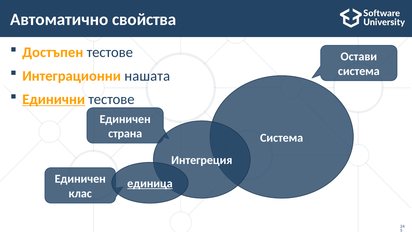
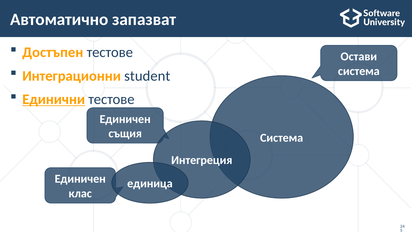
свойства: свойства -> запазват (144, 20)
нашата: нашата -> student (147, 76)
страна: страна -> същия (125, 133)
единица underline: present -> none (150, 183)
